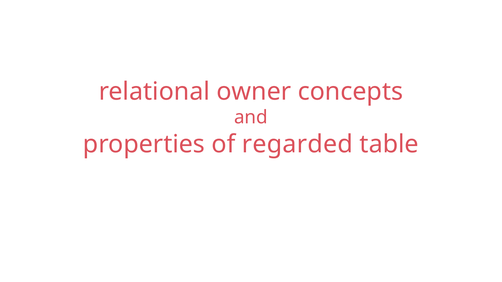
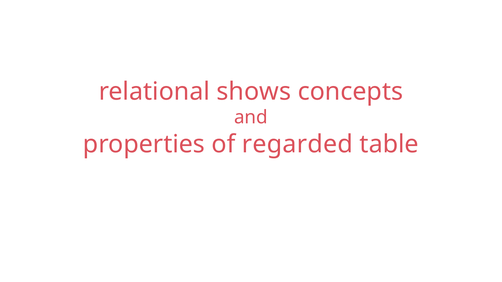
owner: owner -> shows (254, 92)
